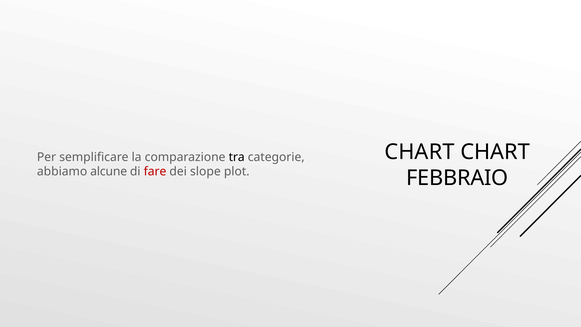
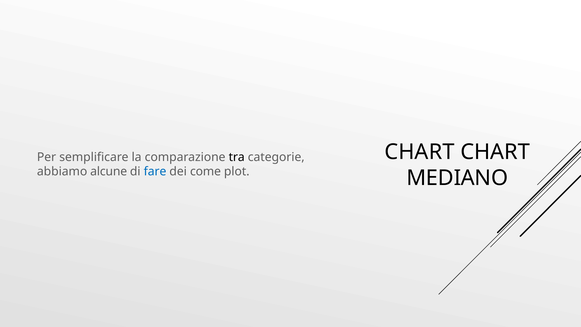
fare colour: red -> blue (155, 172)
slope: slope -> come (205, 172)
FEBBRAIO: FEBBRAIO -> MEDIANO (457, 178)
